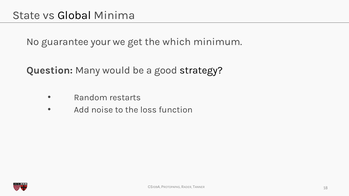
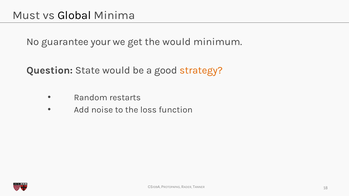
State: State -> Must (26, 15)
the which: which -> would (177, 42)
Many: Many -> State (88, 70)
strategy colour: black -> orange (201, 70)
